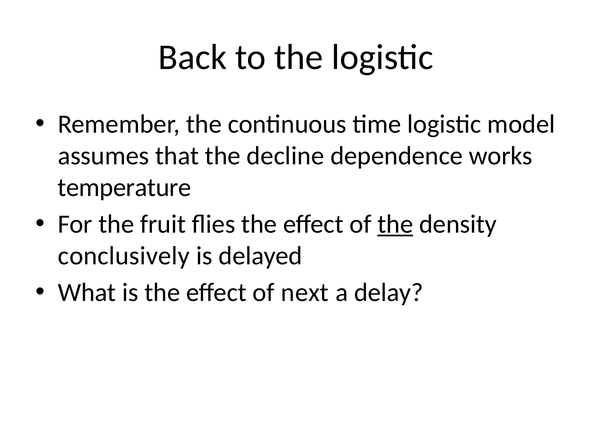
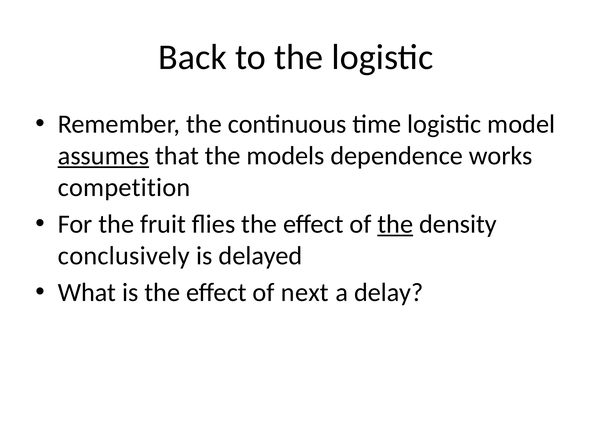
assumes underline: none -> present (103, 156)
decline: decline -> models (286, 156)
temperature: temperature -> competition (124, 187)
